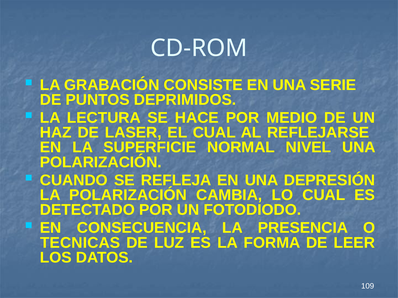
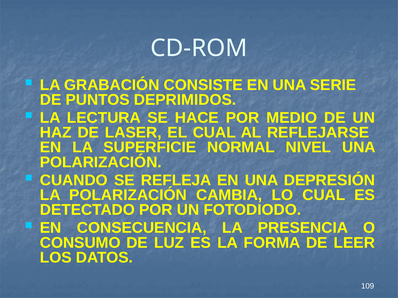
TECNICAS: TECNICAS -> CONSUMO (80, 243)
